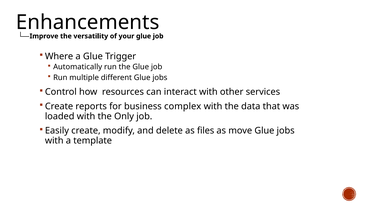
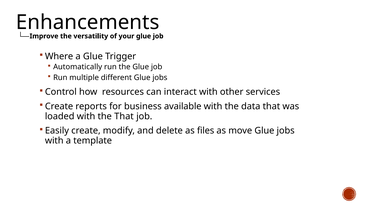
complex: complex -> available (183, 106)
the Only: Only -> That (124, 116)
